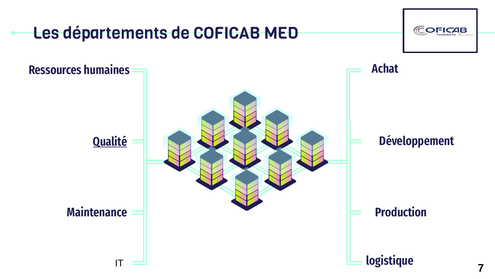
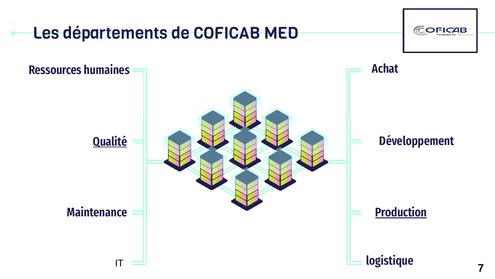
Production underline: none -> present (401, 212)
